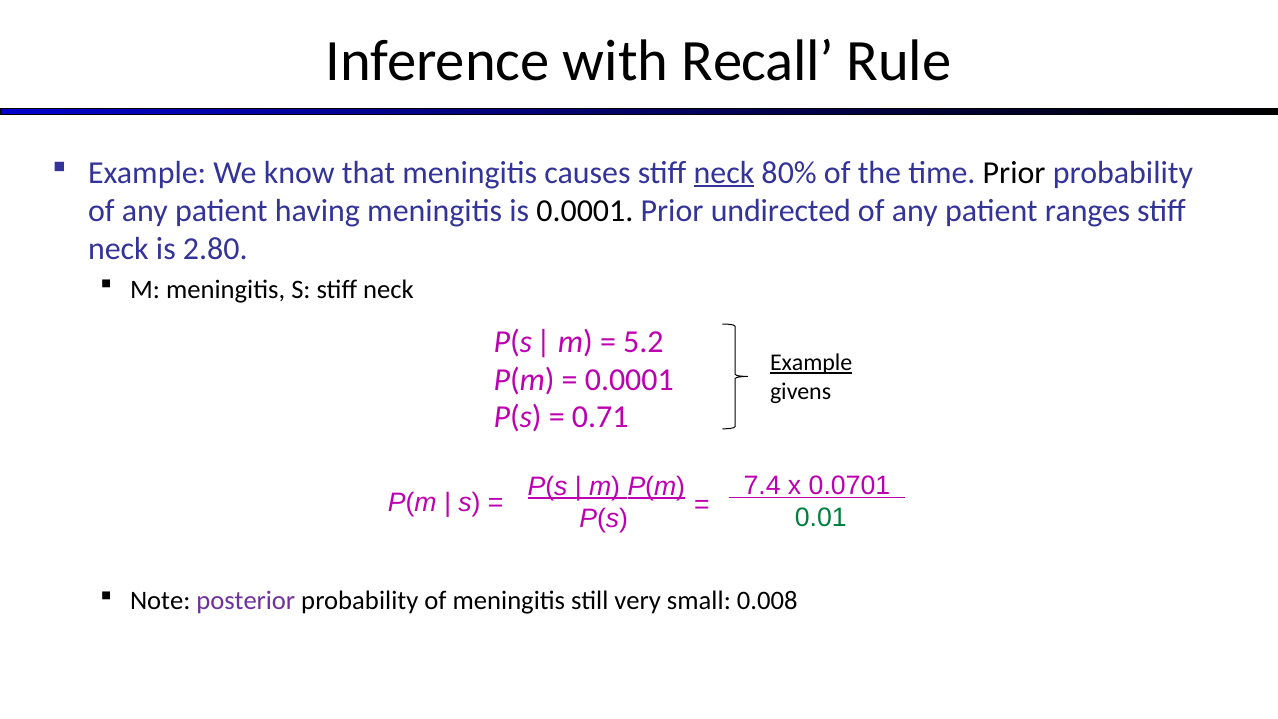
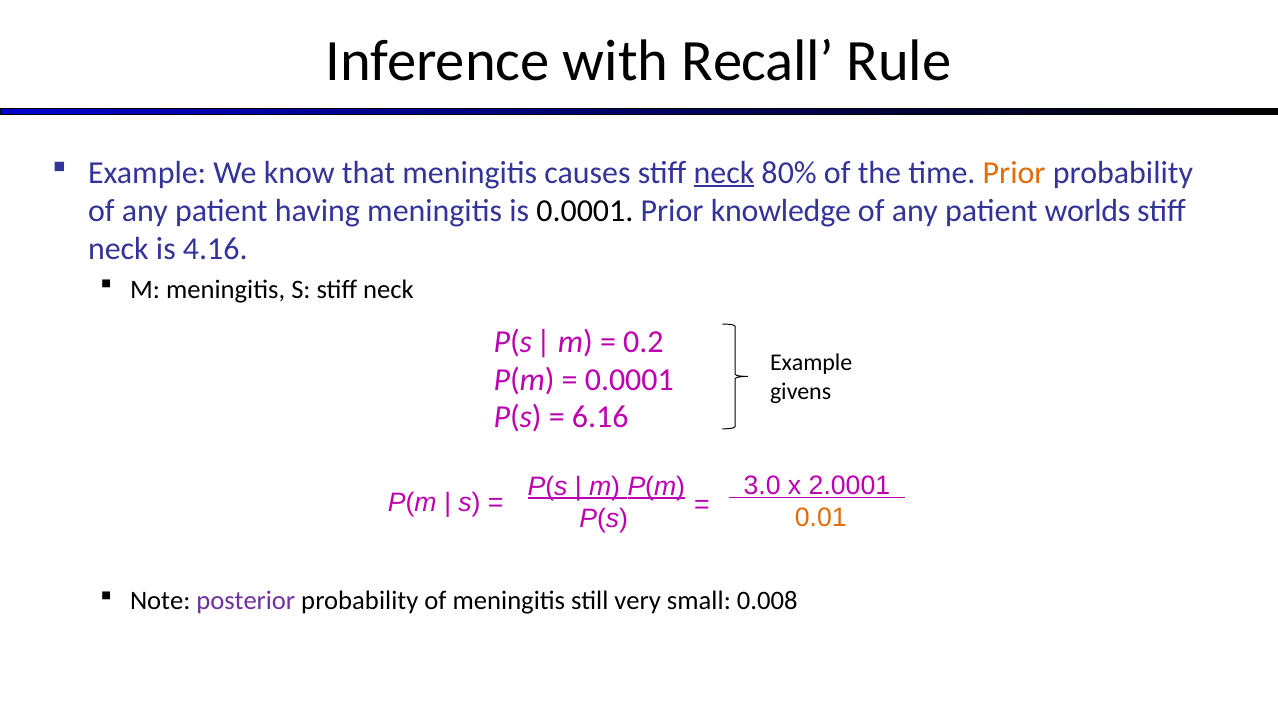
Prior colour: black -> orange (1014, 173)
undirected: undirected -> knowledge (781, 211)
ranges: ranges -> worlds (1088, 211)
2.80: 2.80 -> 4.16 (215, 249)
5.2: 5.2 -> 0.2 (643, 342)
Example underline: present -> none (811, 363)
0.71: 0.71 -> 6.16 (600, 417)
7.4: 7.4 -> 3.0 (762, 486)
0.0701: 0.0701 -> 2.0001 (849, 486)
0.01 colour: green -> orange (821, 518)
